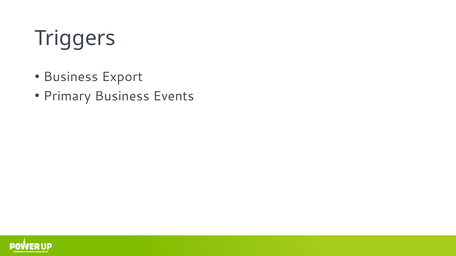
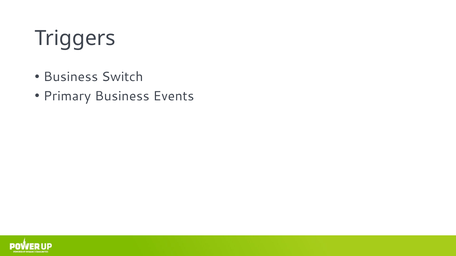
Export: Export -> Switch (122, 77)
